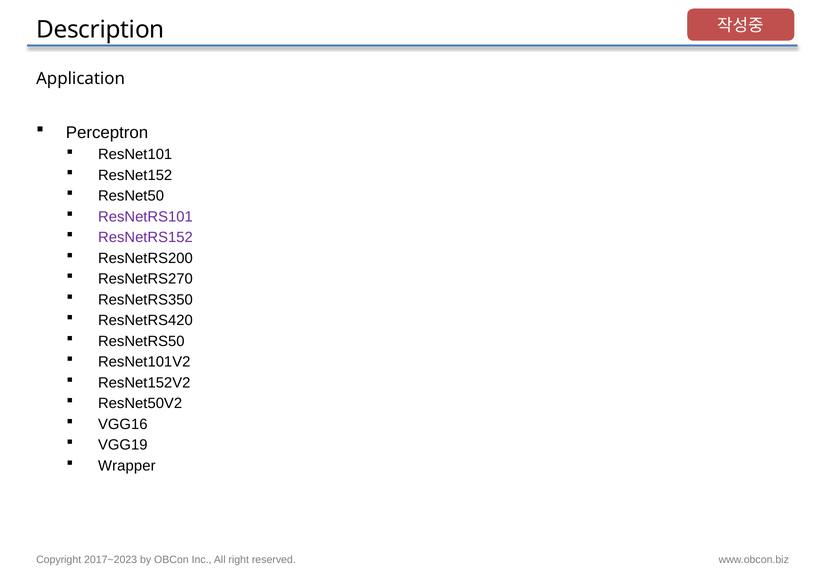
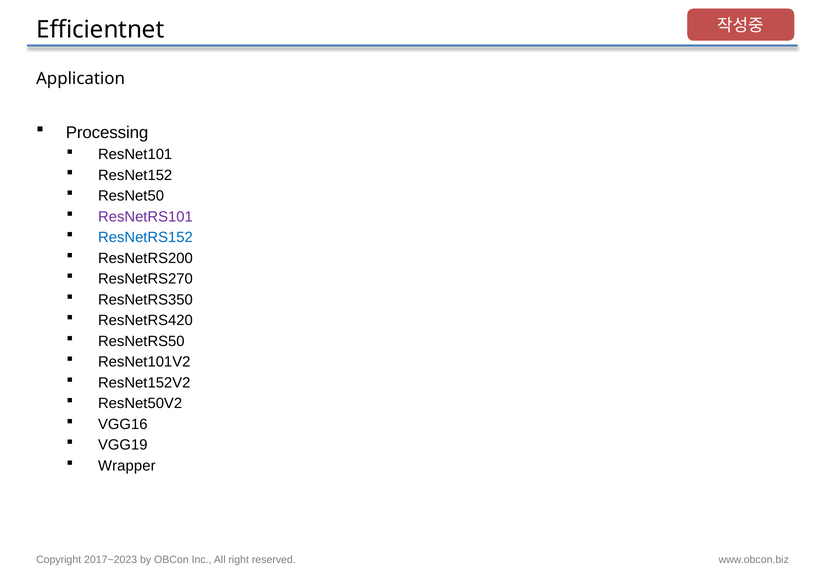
Description: Description -> Efficientnet (100, 30)
Perceptron: Perceptron -> Processing (107, 133)
ResNetRS152 colour: purple -> blue (145, 238)
